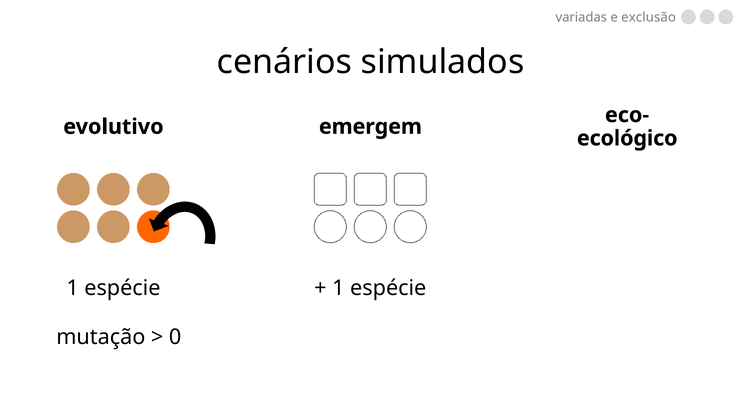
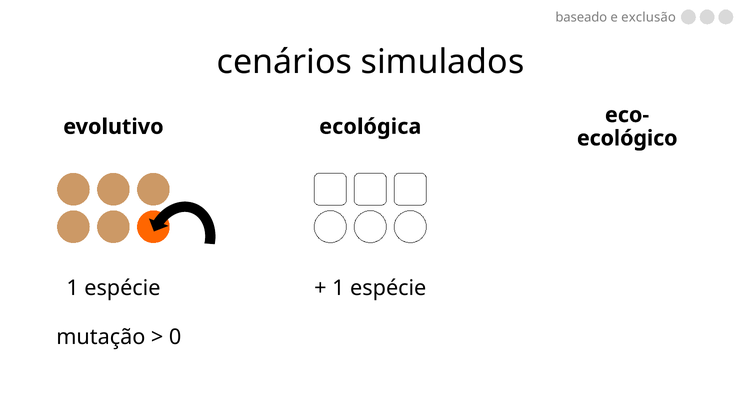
variadas: variadas -> baseado (581, 17)
emergem: emergem -> ecológica (370, 127)
